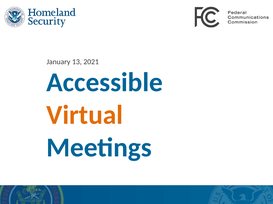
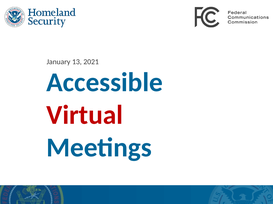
Virtual colour: orange -> red (85, 115)
